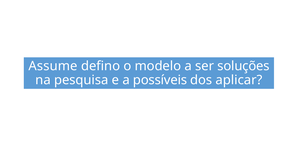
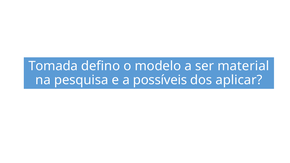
Assume: Assume -> Tomada (53, 66)
soluções: soluções -> material (243, 66)
